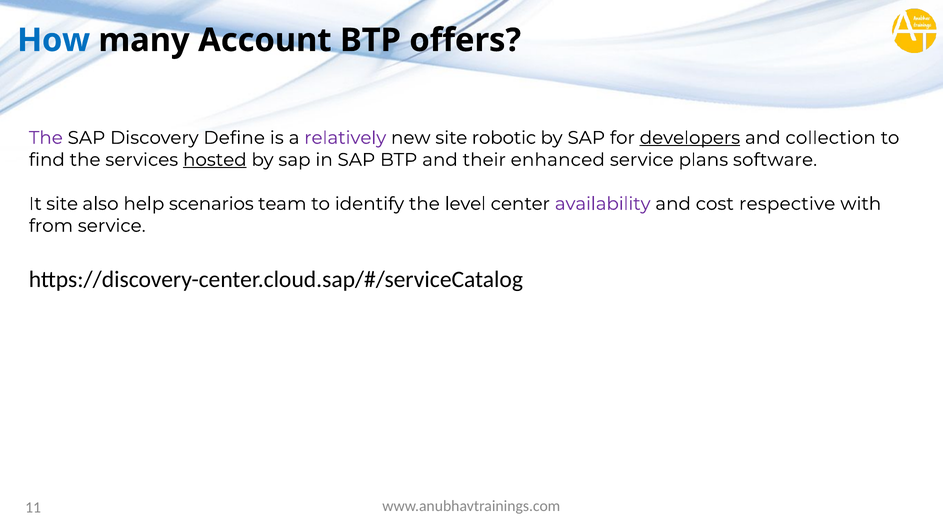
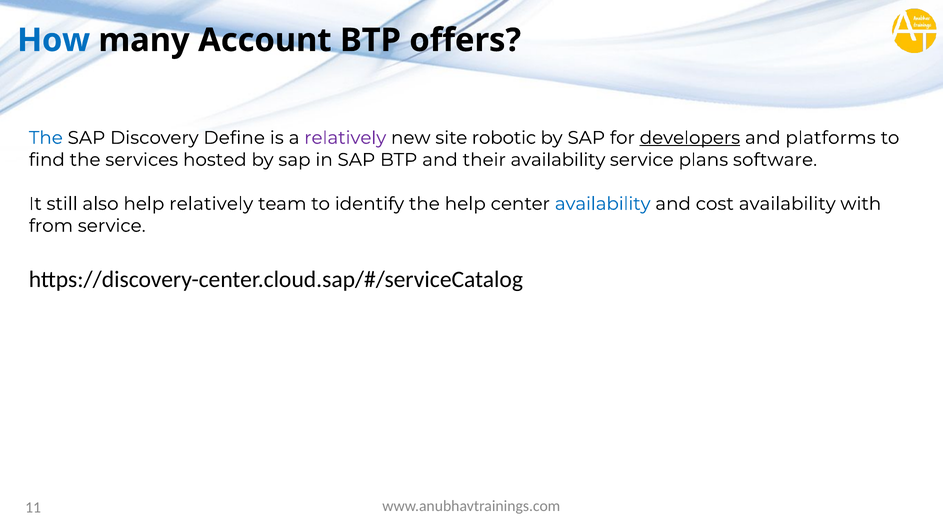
The colour: purple -> blue (46, 138)
collection: collection -> platforms (831, 138)
hosted underline: present -> none (215, 160)
their enhanced: enhanced -> availability (558, 160)
It site: site -> still (62, 204)
help scenarios: scenarios -> relatively (211, 204)
the level: level -> help (465, 204)
availability colour: purple -> blue (603, 204)
cost respective: respective -> availability (787, 204)
